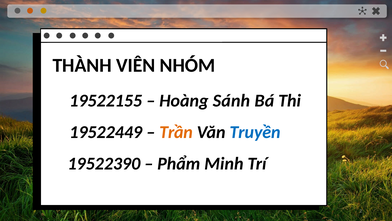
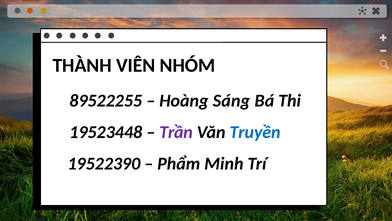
19522155: 19522155 -> 89522255 (106, 101)
Sánh: Sánh -> Sáng (232, 101)
19522449: 19522449 -> 19523448 (106, 132)
Trần colour: orange -> purple (176, 132)
